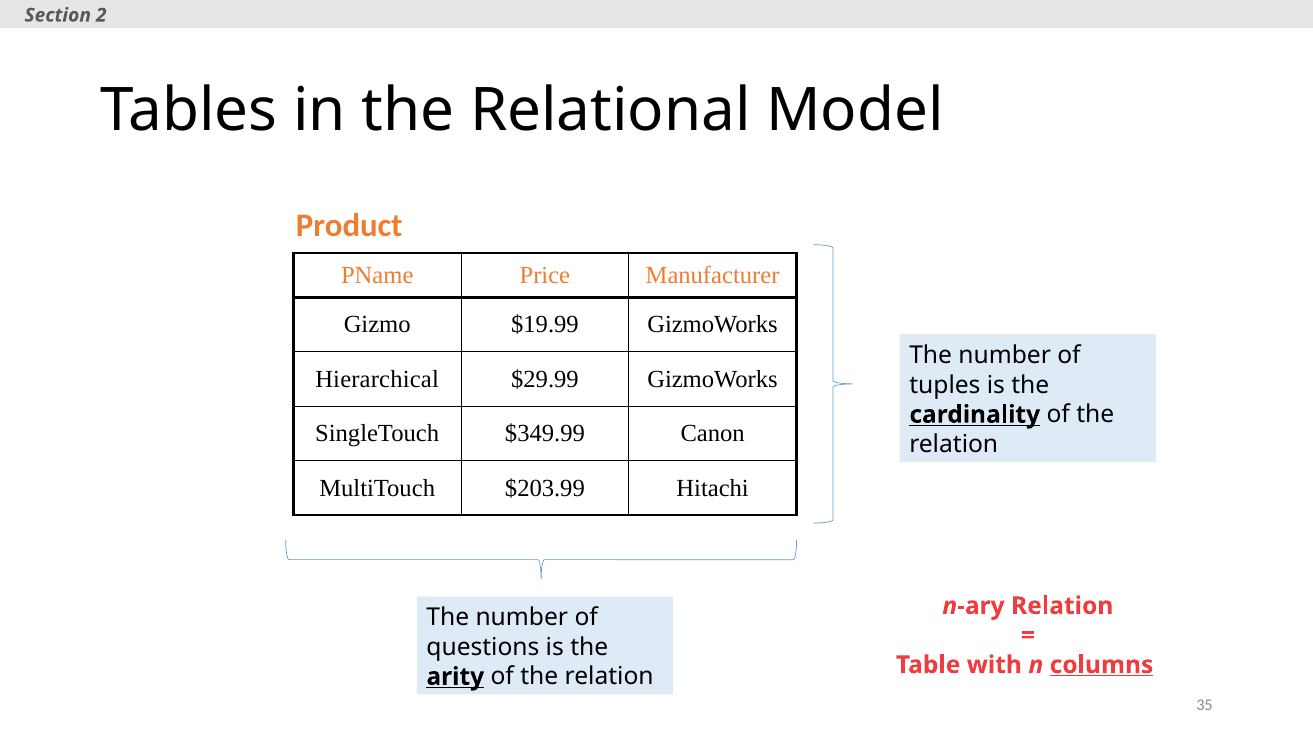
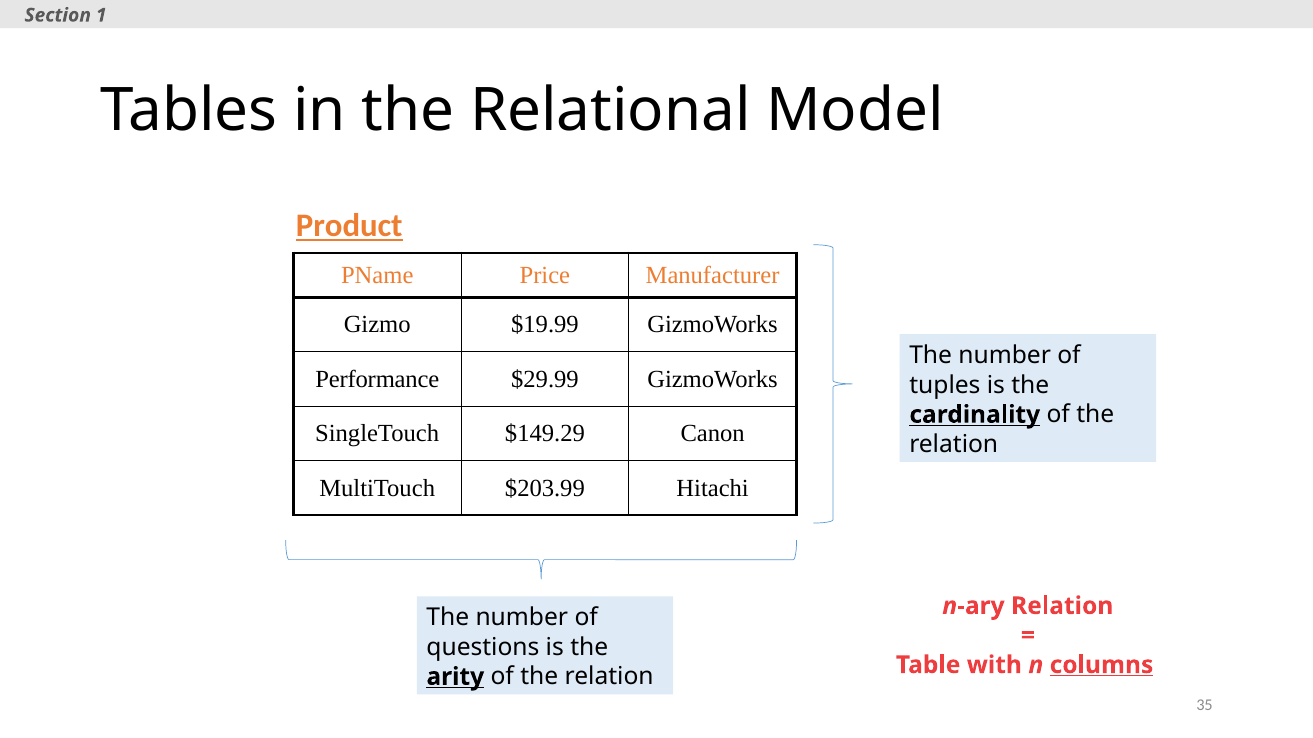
2: 2 -> 1 (101, 15)
Product underline: none -> present (349, 226)
Hierarchical: Hierarchical -> Performance (377, 379)
$349.99: $349.99 -> $149.29 (545, 434)
